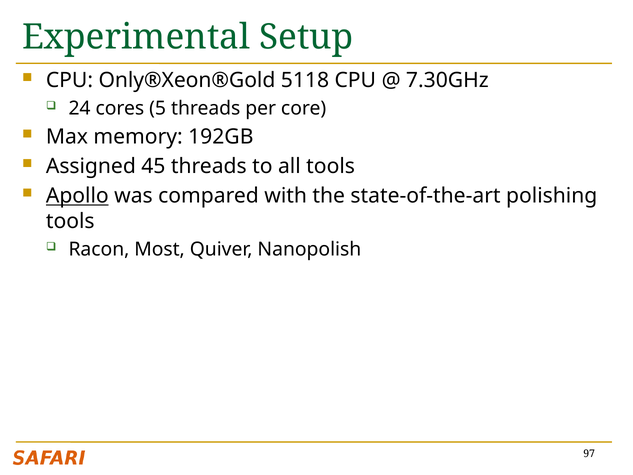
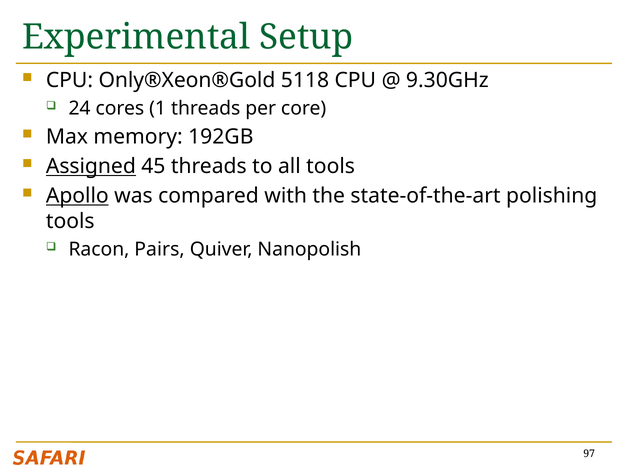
7.30GHz: 7.30GHz -> 9.30GHz (447, 80)
5: 5 -> 1 (158, 108)
Assigned underline: none -> present (91, 166)
Most: Most -> Pairs (159, 249)
